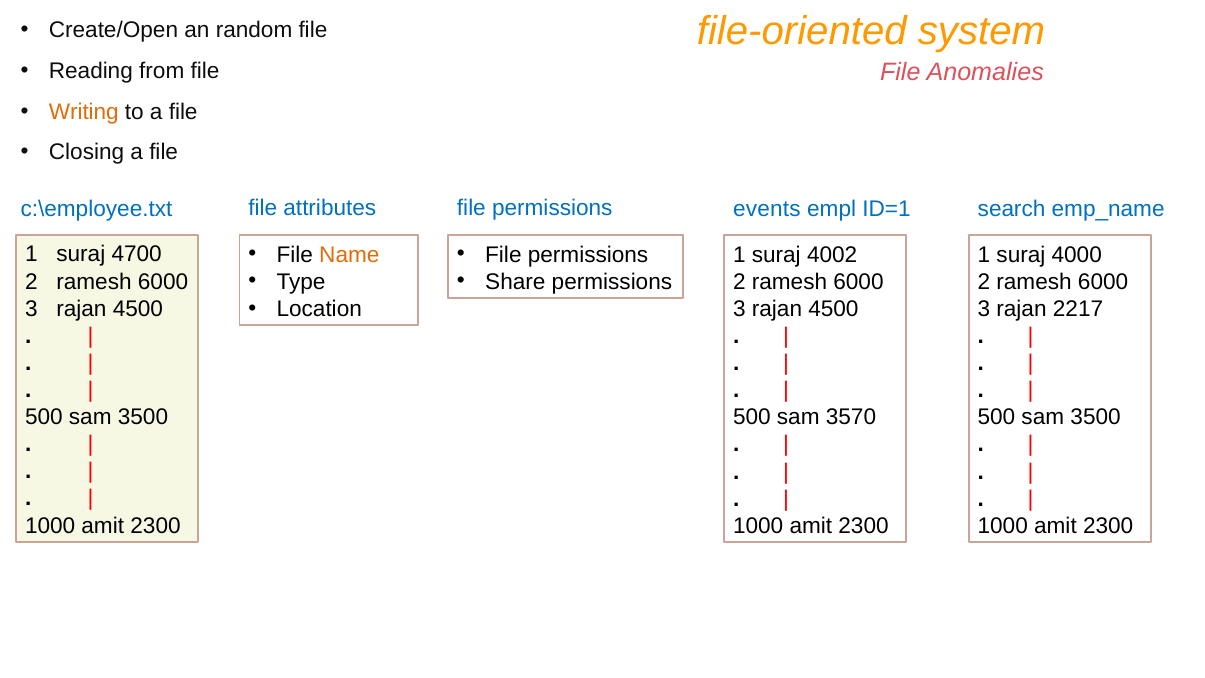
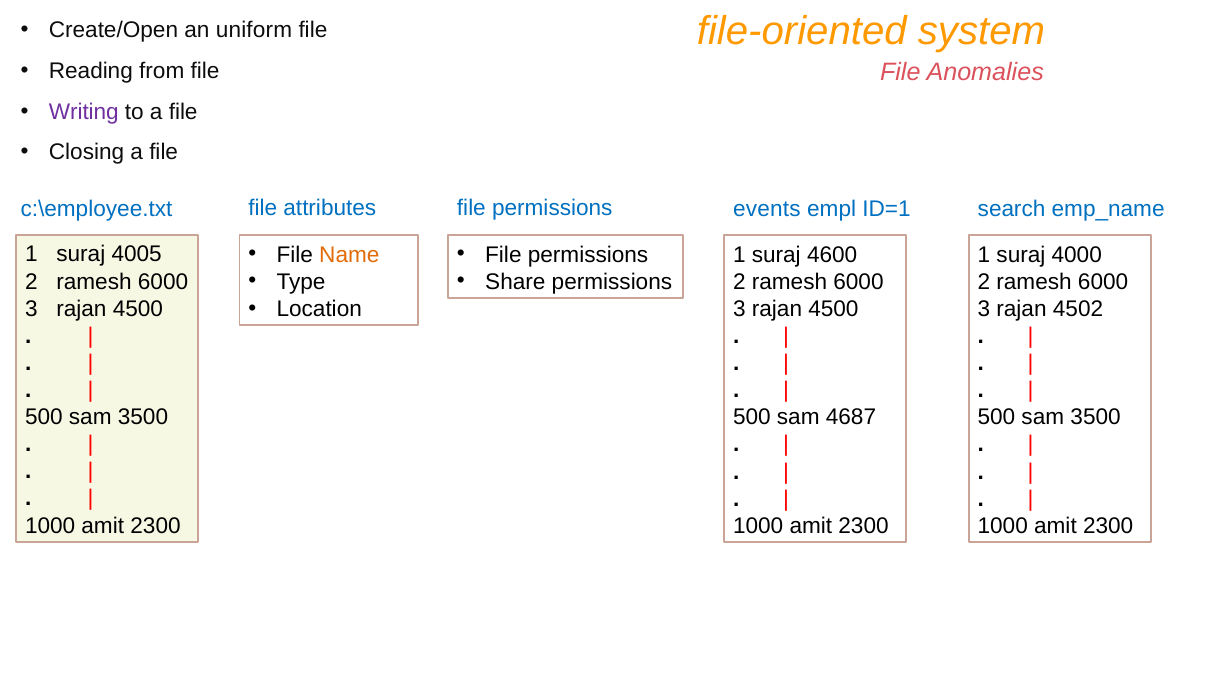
random: random -> uniform (254, 30)
Writing colour: orange -> purple (84, 112)
4700: 4700 -> 4005 (137, 254)
4002: 4002 -> 4600 (832, 255)
2217: 2217 -> 4502 (1078, 309)
3570: 3570 -> 4687 (851, 417)
